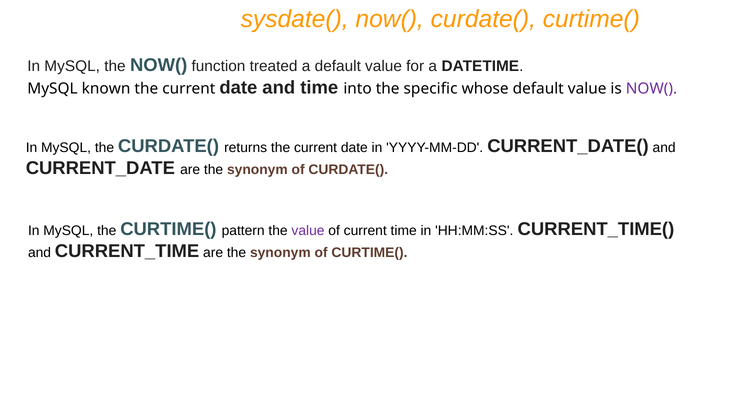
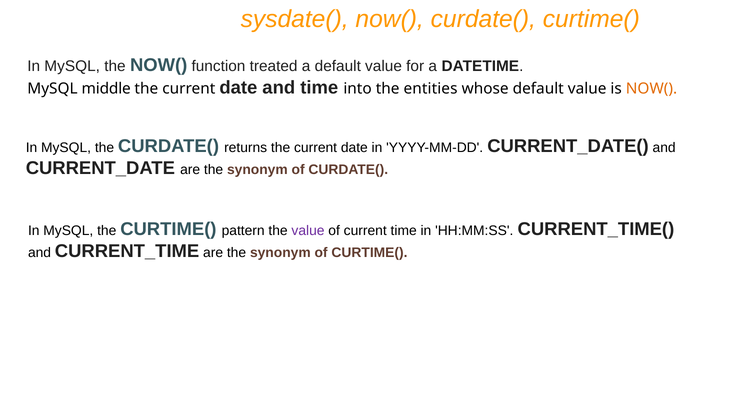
known: known -> middle (106, 89)
specific: specific -> entities (431, 89)
NOW( colour: purple -> orange (651, 89)
